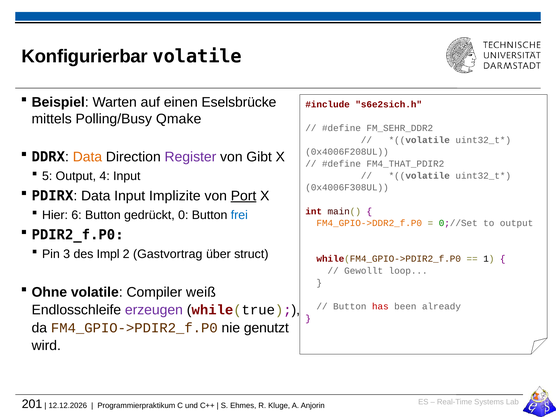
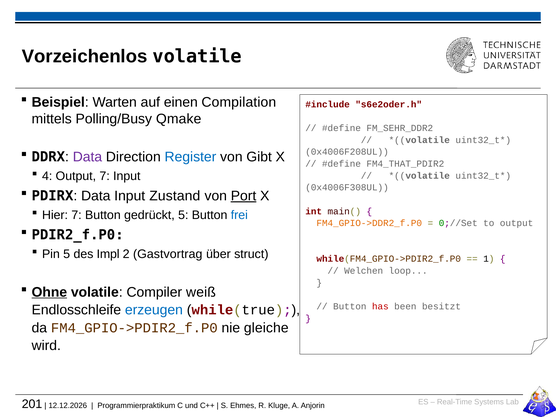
Konfigurierbar: Konfigurierbar -> Vorzeichenlos (85, 56)
Eselsbrücke: Eselsbrücke -> Compilation (239, 102)
s6e2sich.h: s6e2sich.h -> s6e2oder.h (389, 104)
Data colour: orange -> purple (87, 157)
Register colour: purple -> blue (190, 157)
5: 5 -> 4 (47, 176)
Output 4: 4 -> 7 (105, 176)
Implizite: Implizite -> Zustand (175, 196)
Hier 6: 6 -> 7 (77, 215)
gedrückt 0: 0 -> 5 (183, 215)
Pin 3: 3 -> 5 (67, 254)
Gewollt: Gewollt -> Welchen (364, 271)
Ohne underline: none -> present (49, 292)
already: already -> besitzt (441, 306)
erzeugen colour: purple -> blue (154, 310)
genutzt: genutzt -> gleiche (266, 328)
